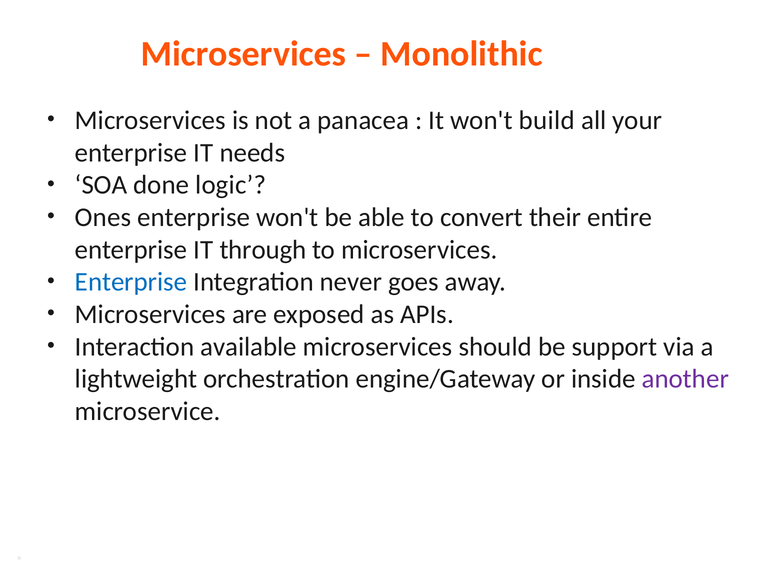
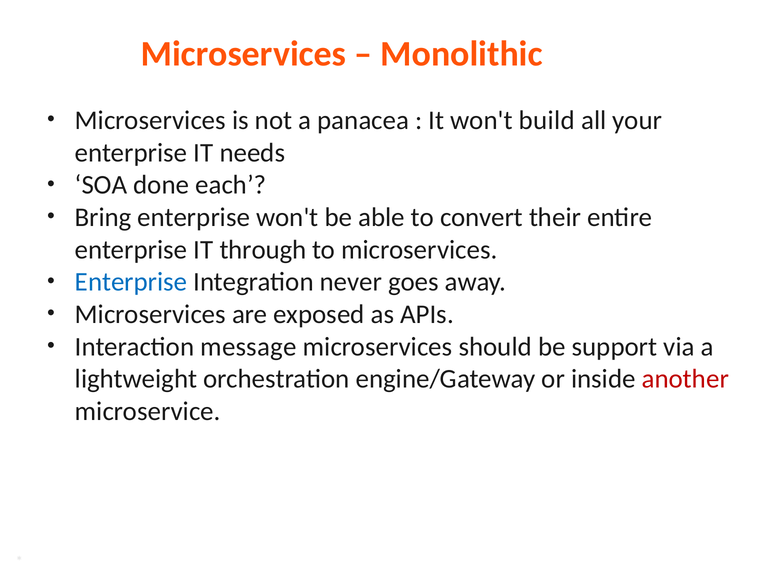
logic: logic -> each (231, 185)
Ones: Ones -> Bring (103, 217)
available: available -> message (248, 347)
another colour: purple -> red (685, 379)
